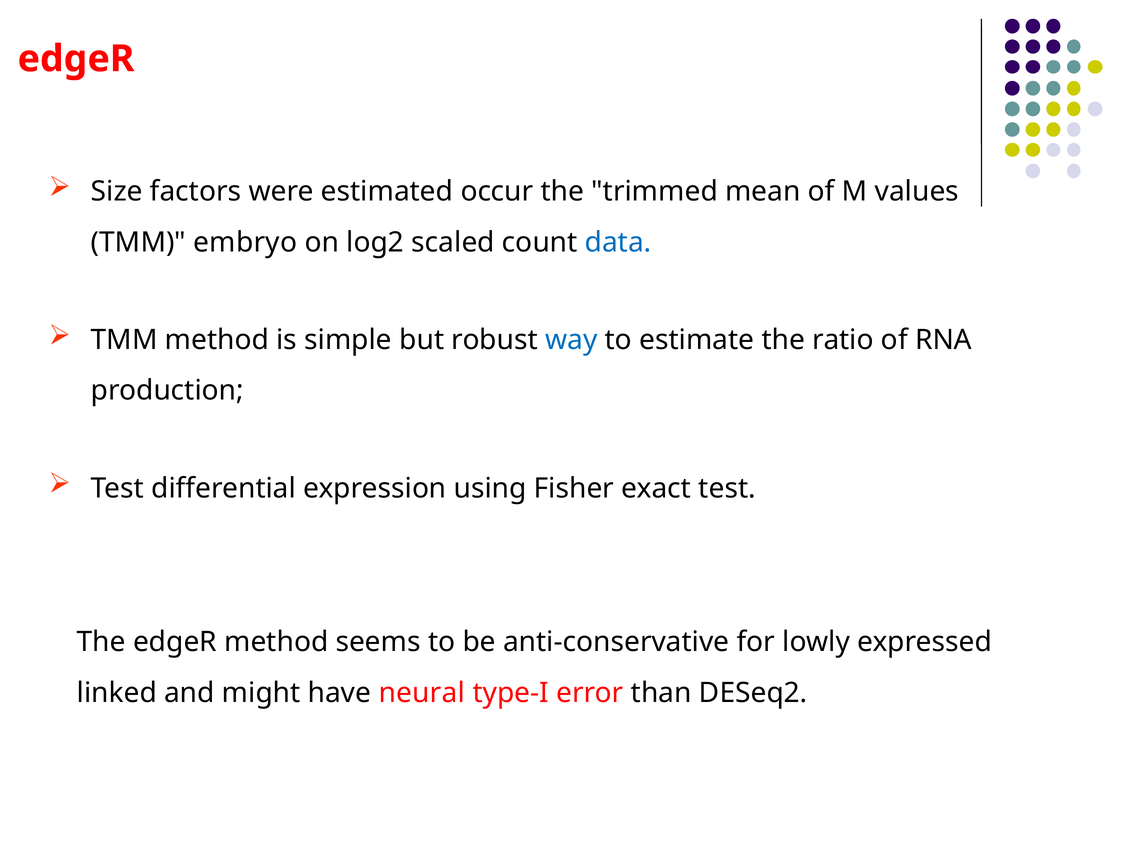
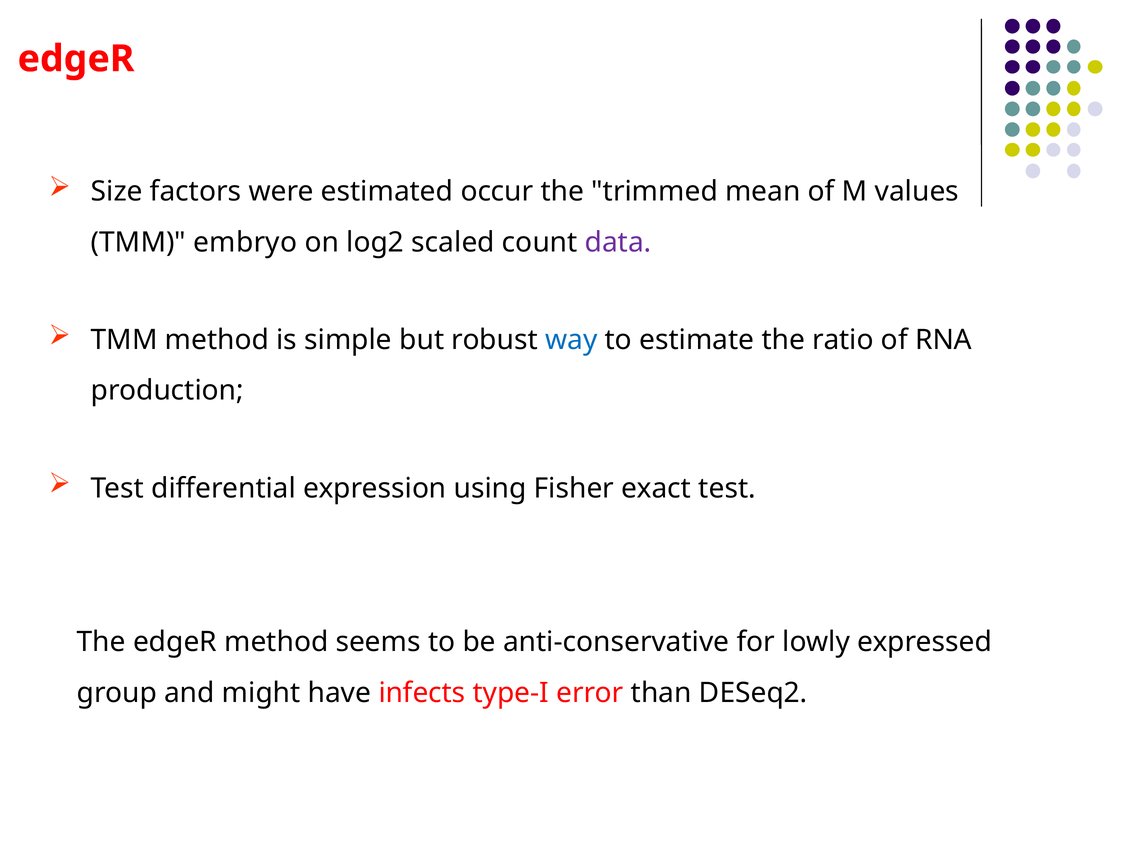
data colour: blue -> purple (618, 242)
linked: linked -> group (117, 693)
neural: neural -> infects (422, 693)
